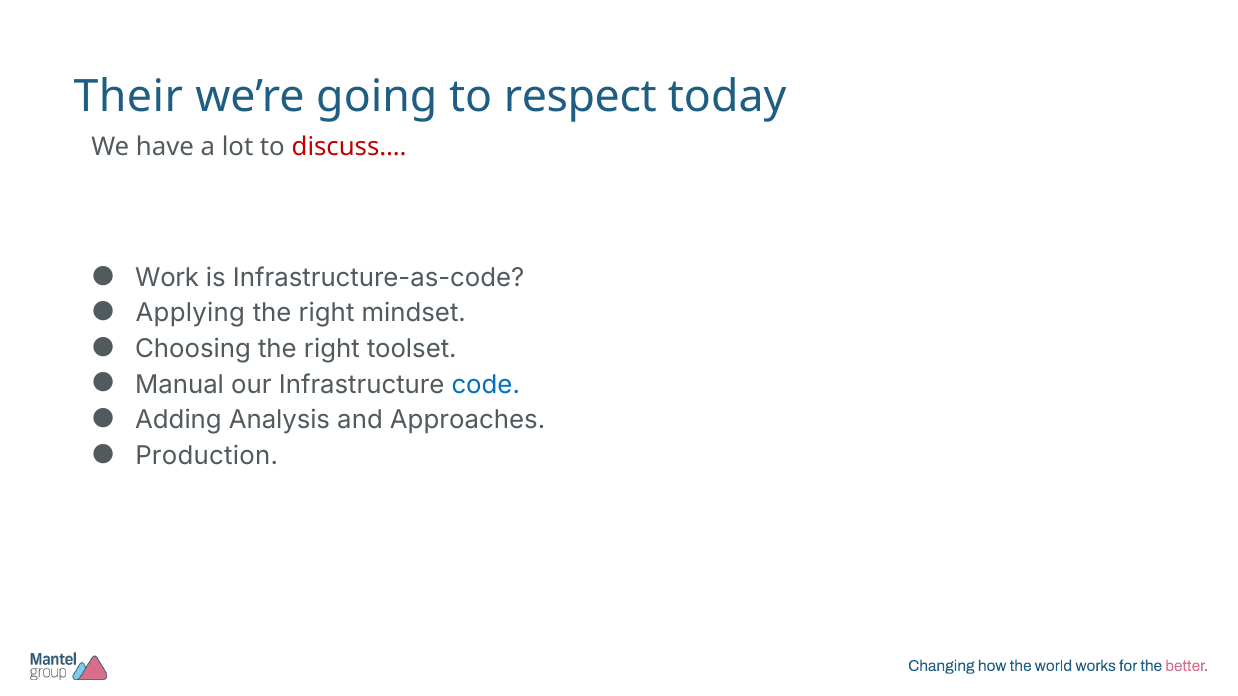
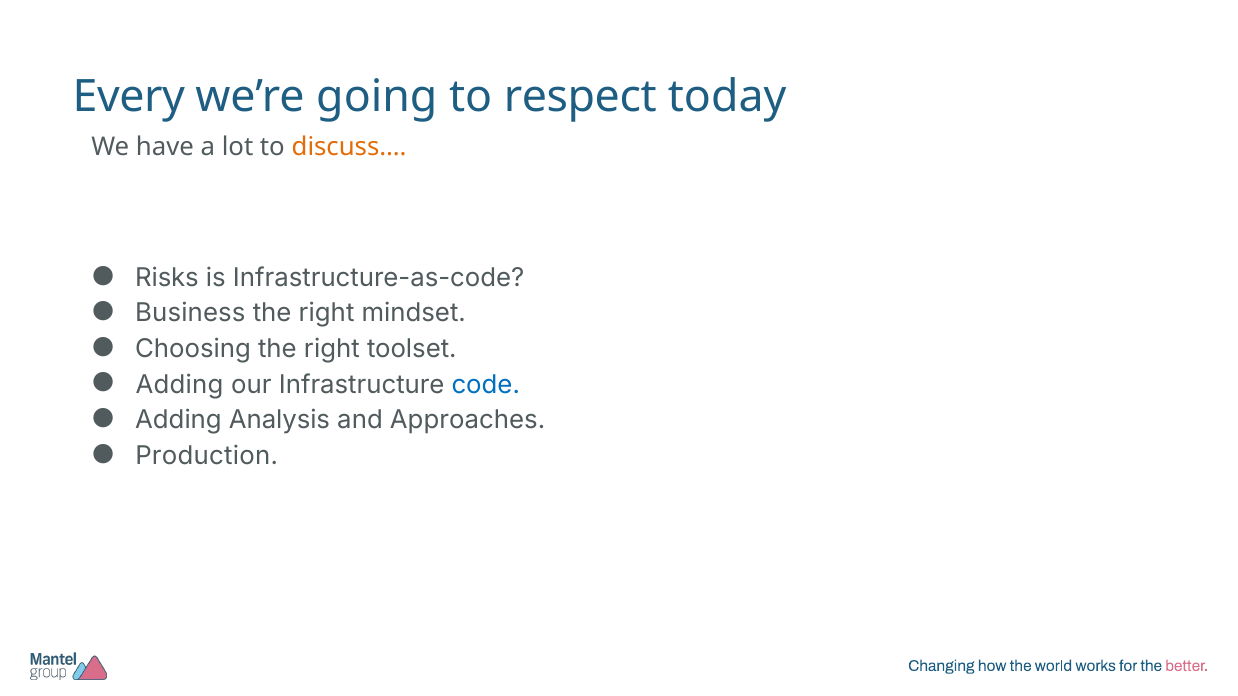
Their: Their -> Every (129, 97)
discuss… colour: red -> orange (349, 147)
Work: Work -> Risks (167, 278)
Applying: Applying -> Business (190, 314)
Manual: Manual -> Adding (179, 385)
